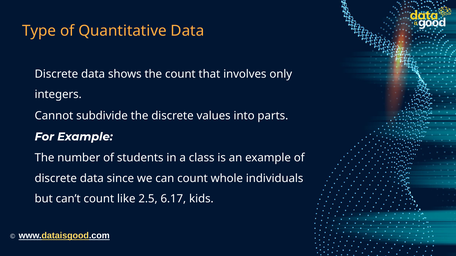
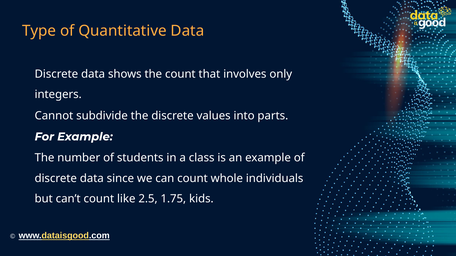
6.17: 6.17 -> 1.75 (173, 199)
